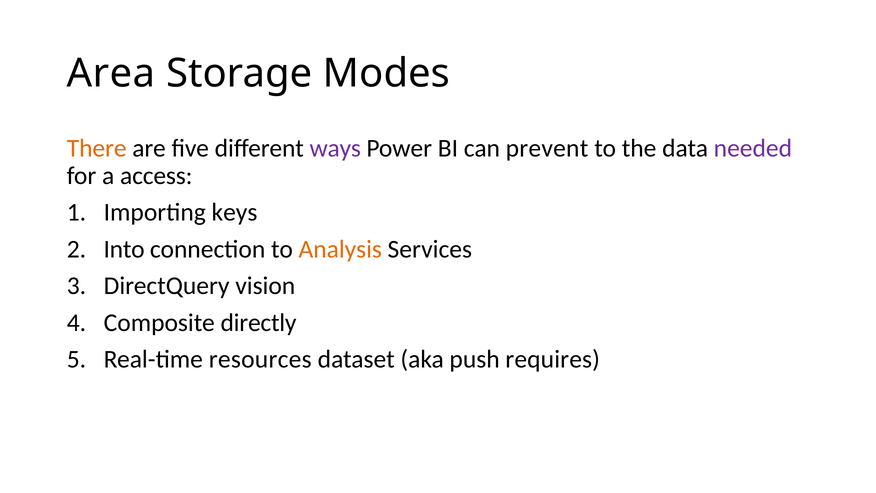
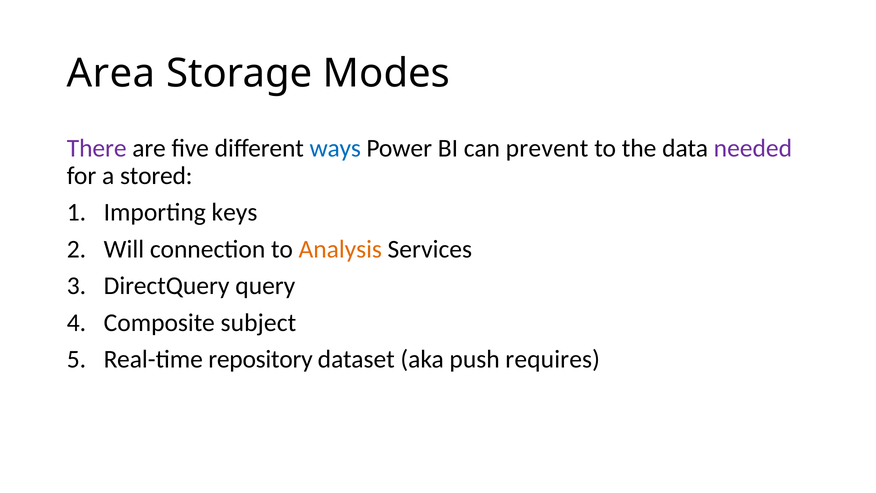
There colour: orange -> purple (97, 148)
ways colour: purple -> blue (335, 148)
access: access -> stored (156, 176)
Into: Into -> Will (124, 249)
vision: vision -> query (265, 286)
directly: directly -> subject (258, 323)
resources: resources -> repository (260, 359)
